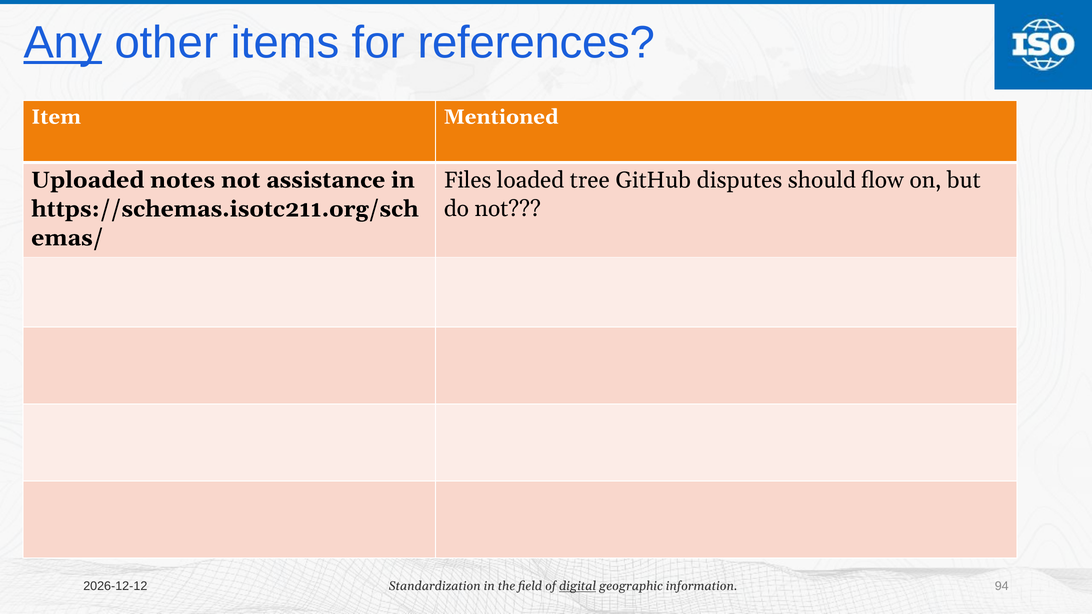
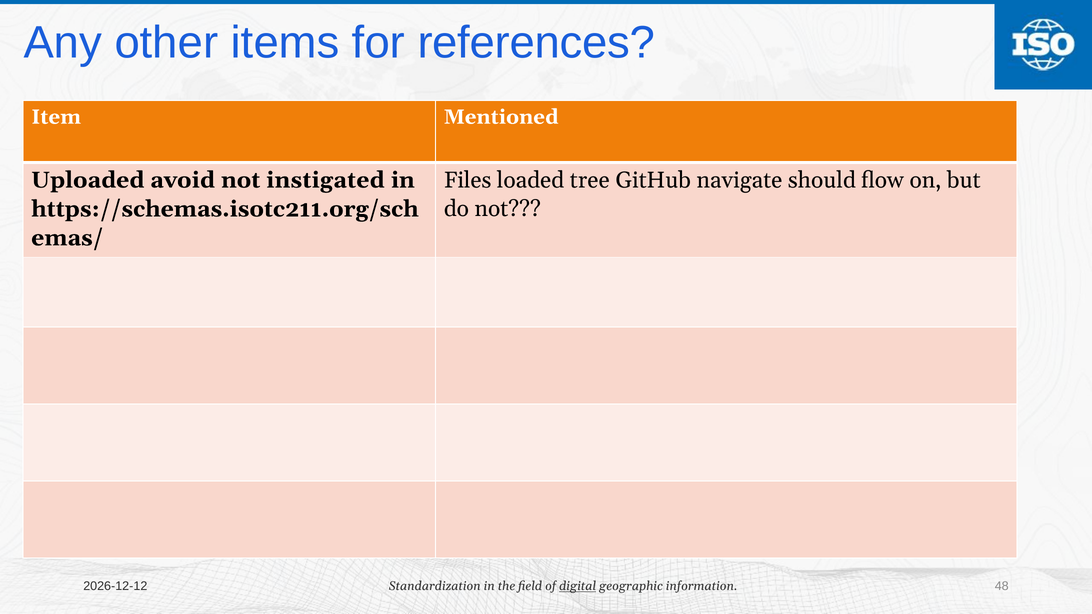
Any underline: present -> none (63, 43)
notes: notes -> avoid (183, 180)
assistance: assistance -> instigated (325, 180)
disputes: disputes -> navigate (739, 180)
94: 94 -> 48 (1002, 587)
